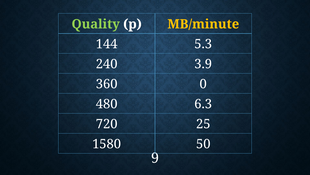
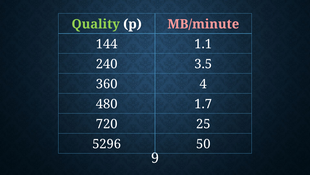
MB/minute colour: yellow -> pink (203, 24)
5.3: 5.3 -> 1.1 (203, 44)
3.9: 3.9 -> 3.5 (203, 64)
0: 0 -> 4 (203, 84)
6.3: 6.3 -> 1.7 (203, 104)
1580: 1580 -> 5296 (107, 144)
